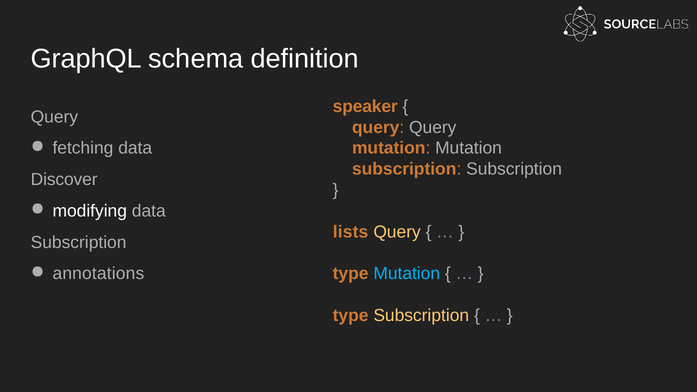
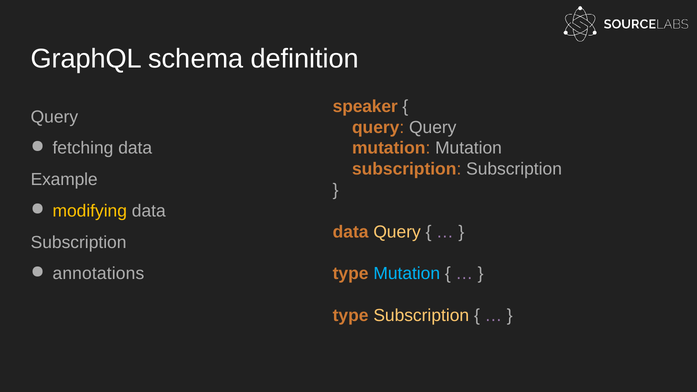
Discover: Discover -> Example (64, 180)
modifying colour: white -> yellow (90, 211)
lists: lists -> data (351, 232)
